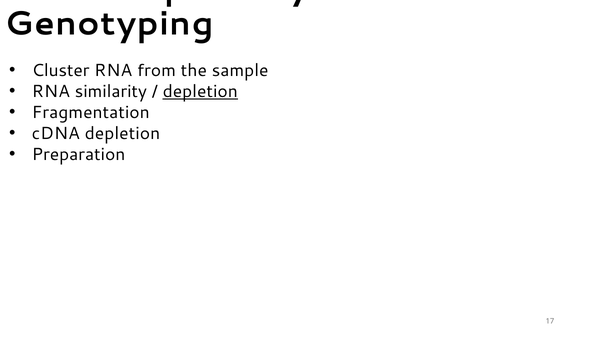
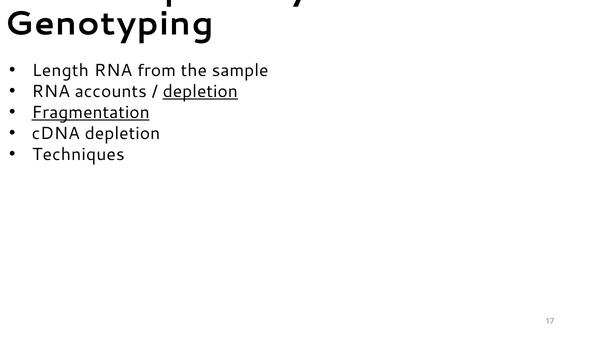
Cluster: Cluster -> Length (60, 70)
similarity: similarity -> accounts (111, 91)
Fragmentation underline: none -> present (91, 112)
Preparation: Preparation -> Techniques (78, 155)
